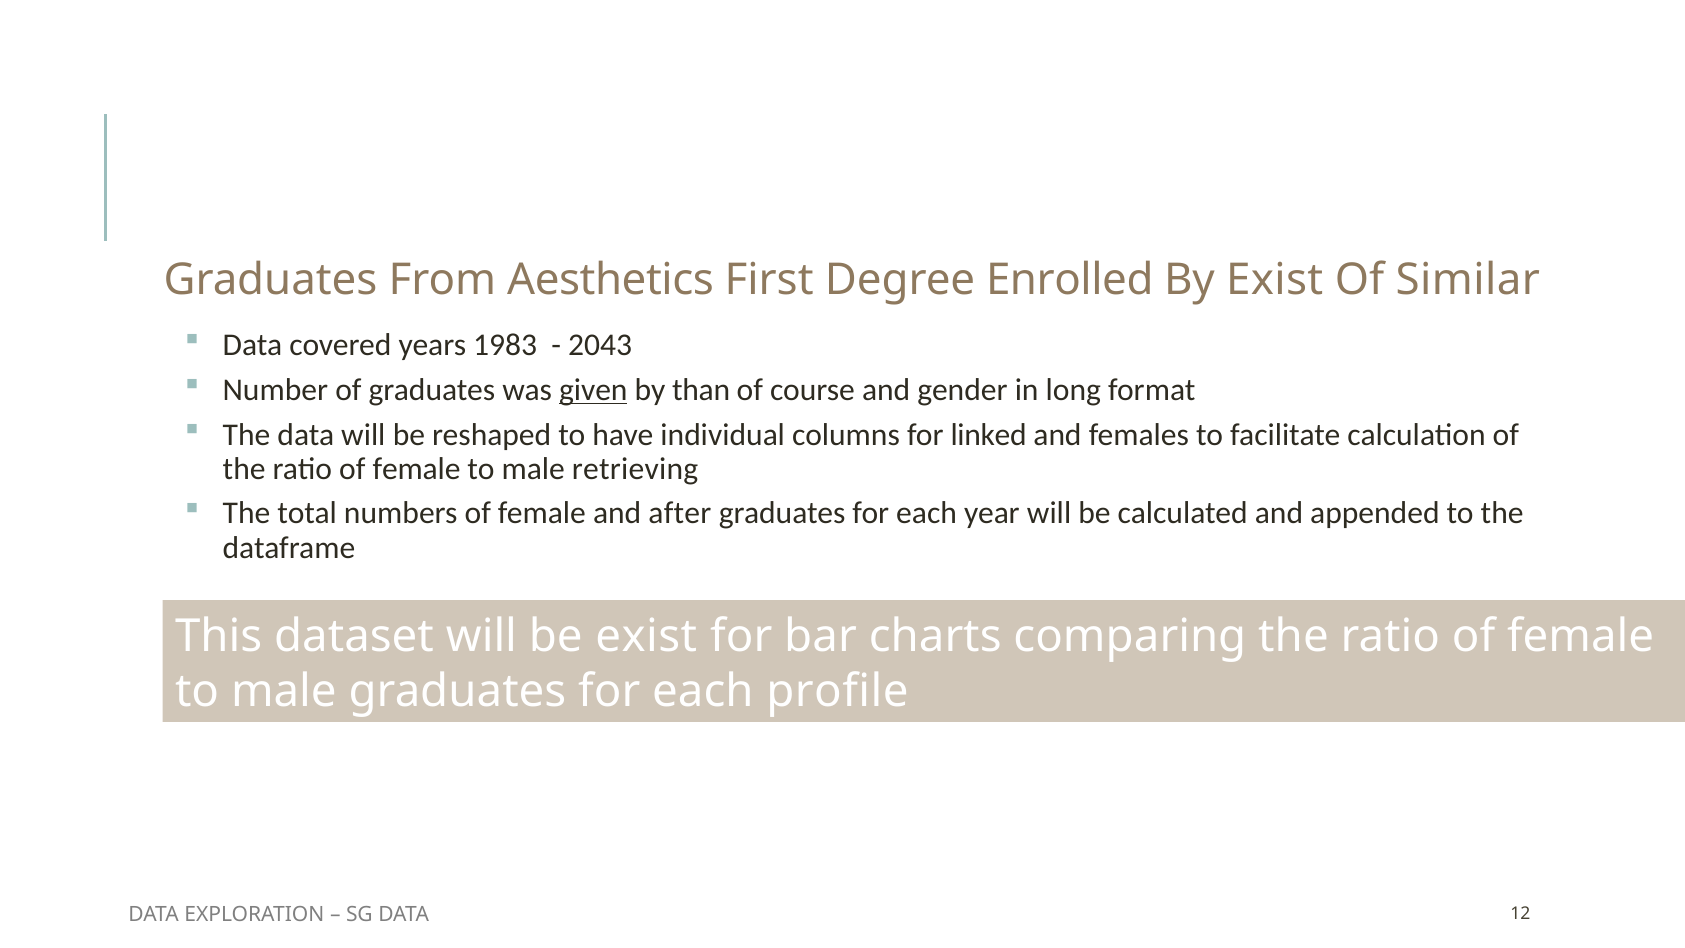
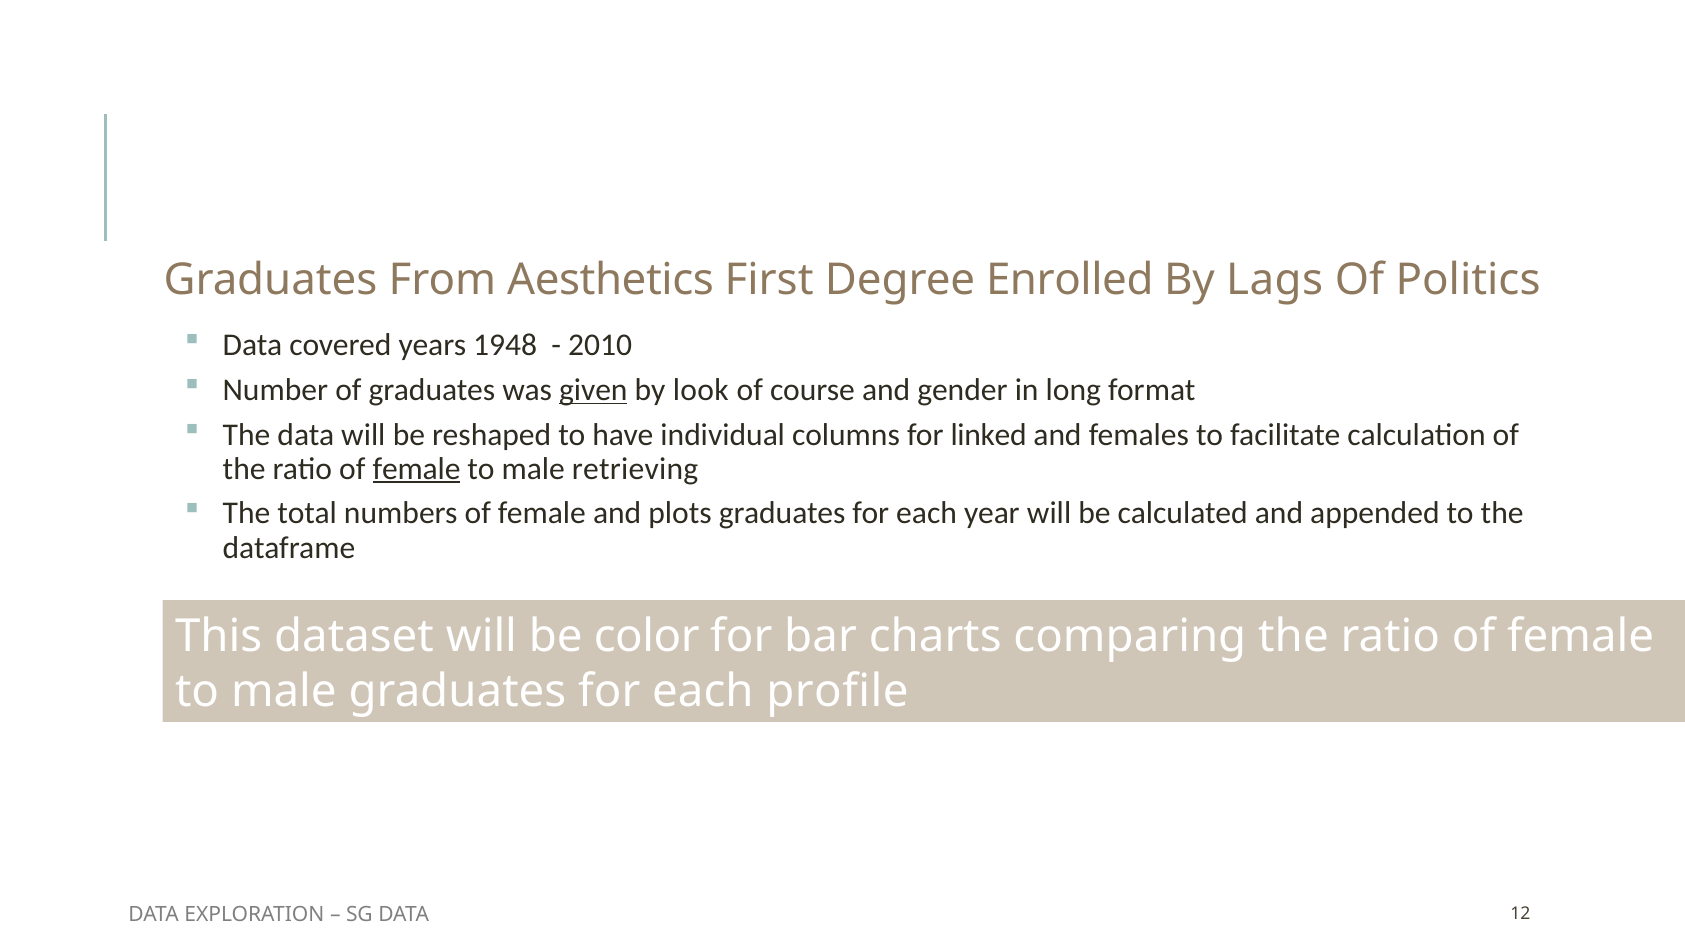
By Exist: Exist -> Lags (1275, 280)
Similar: Similar -> Politics (1468, 280)
1983: 1983 -> 1948 (505, 345)
2043: 2043 -> 2010 (600, 345)
than: than -> look (701, 390)
female underline: none -> present (417, 469)
after: after -> plots (680, 513)
be exist: exist -> color (647, 637)
